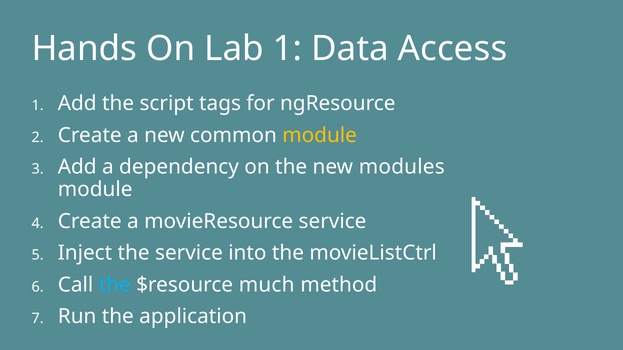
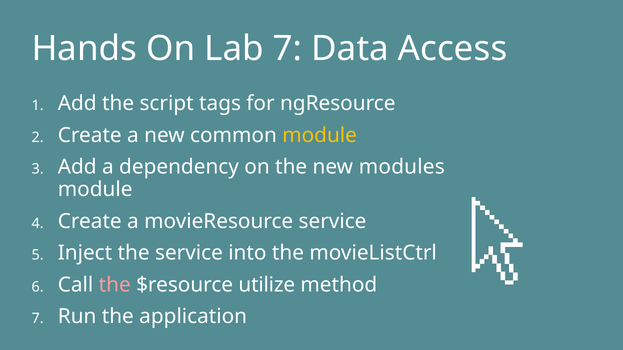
Lab 1: 1 -> 7 (288, 49)
the colour: light blue -> pink (115, 285)
much: much -> utilize (267, 285)
